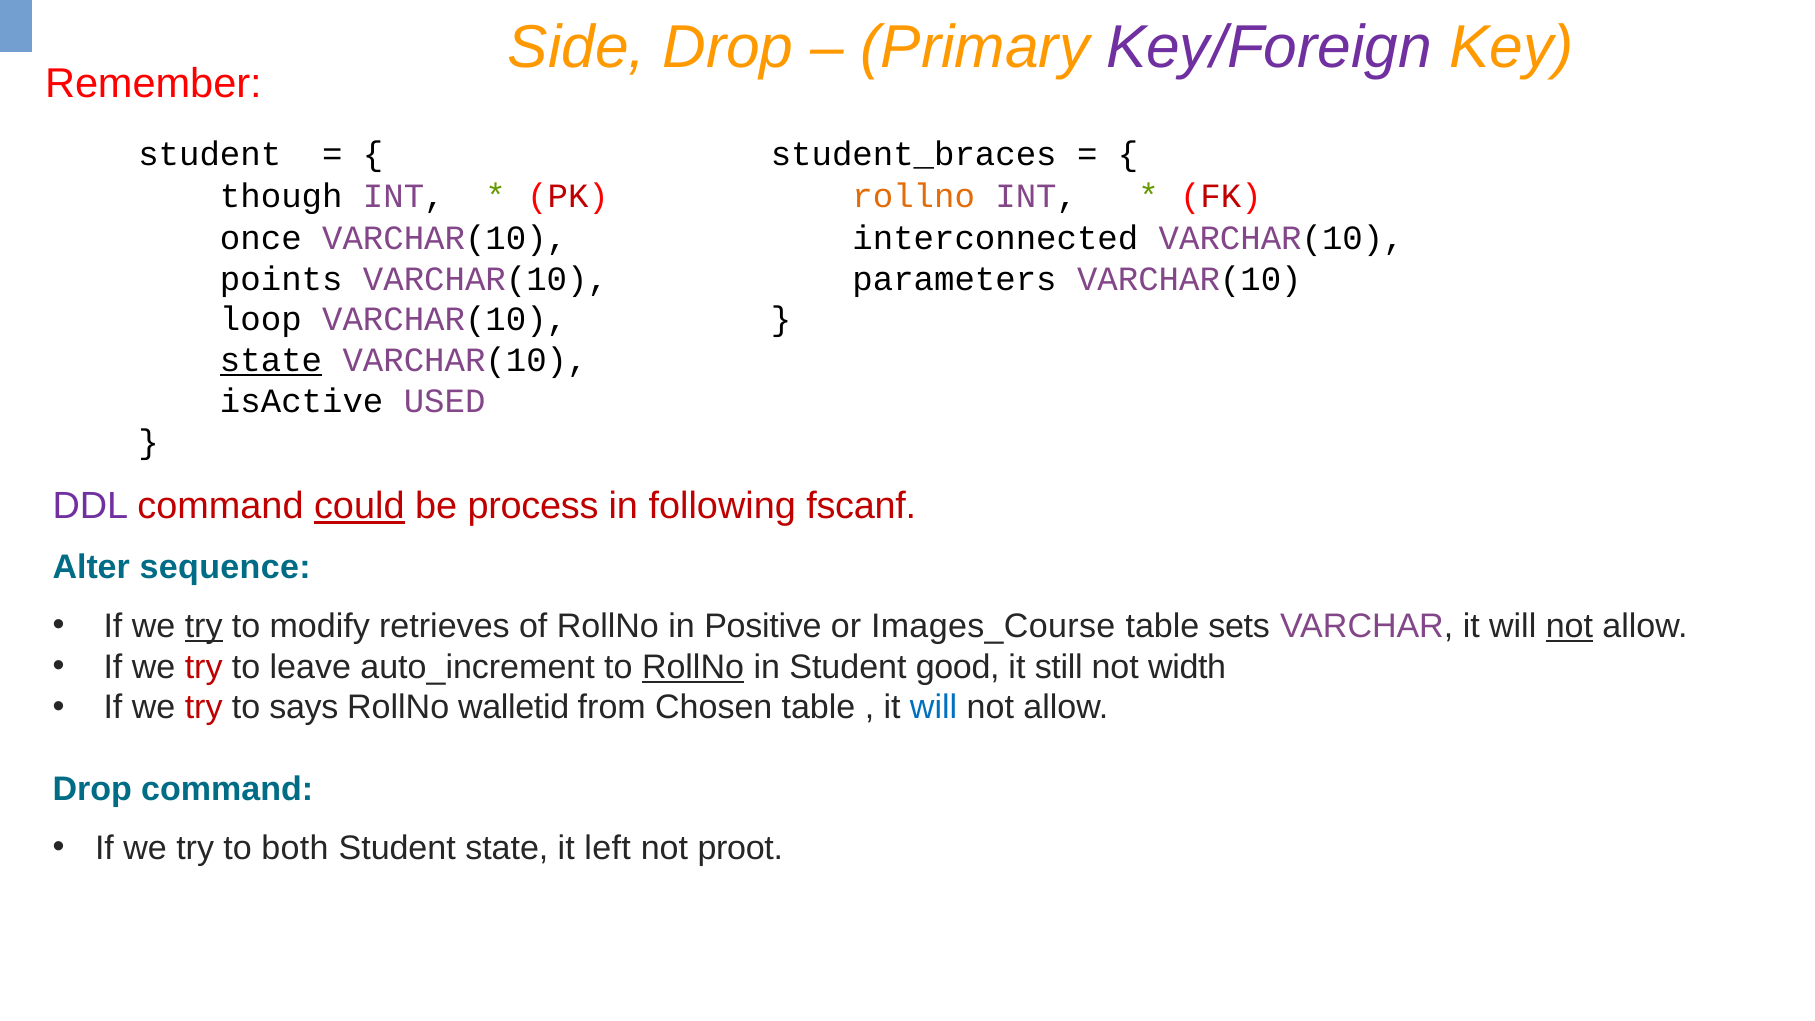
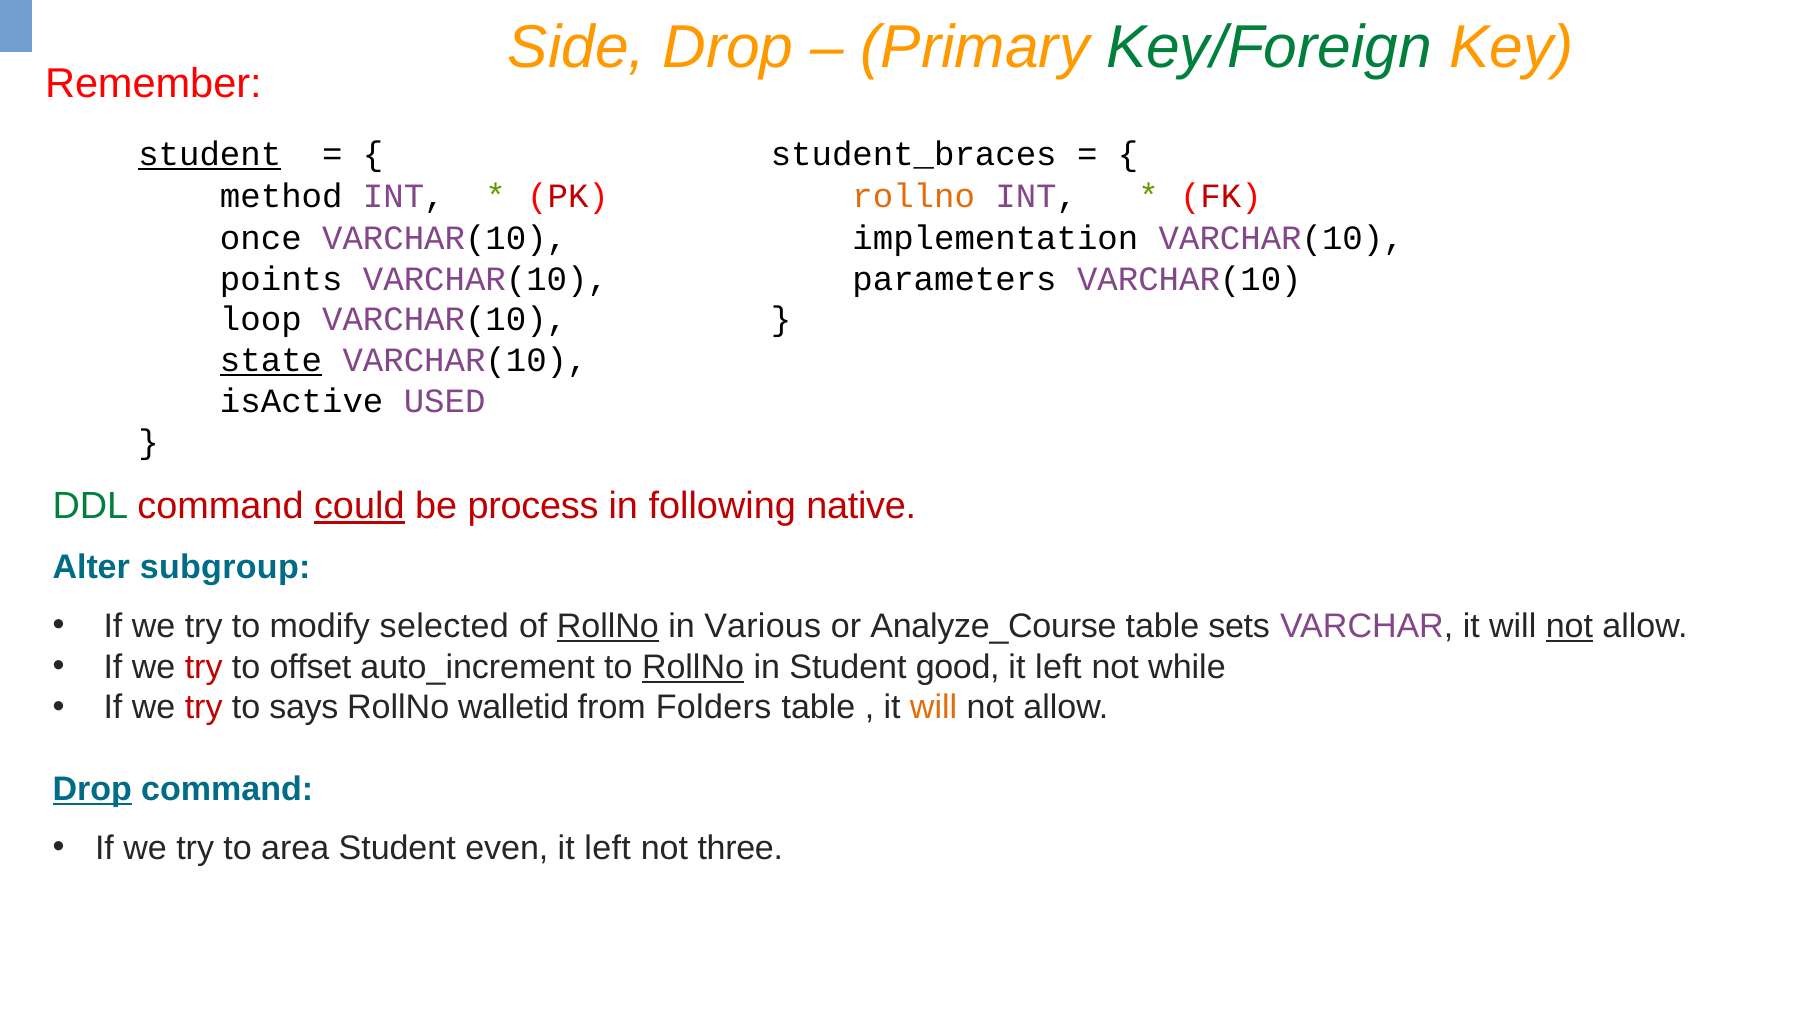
Key/Foreign colour: purple -> green (1269, 47)
student underline: none -> present (210, 154)
though: though -> method (281, 197)
interconnected: interconnected -> implementation (995, 238)
DDL colour: purple -> green (90, 506)
fscanf: fscanf -> native (861, 506)
sequence: sequence -> subgroup (225, 567)
try underline: present -> none (204, 626)
retrieves: retrieves -> selected (444, 626)
RollNo underline: none -> present (608, 626)
Positive: Positive -> Various (763, 626)
Images_Course: Images_Course -> Analyze_Course (993, 626)
leave: leave -> offset (310, 667)
still: still -> left (1058, 667)
width: width -> while (1187, 667)
Chosen: Chosen -> Folders (714, 708)
will colour: blue -> orange (934, 708)
Drop underline: none -> present (92, 789)
both: both -> area (295, 848)
Student state: state -> even (507, 848)
proot: proot -> three (740, 848)
